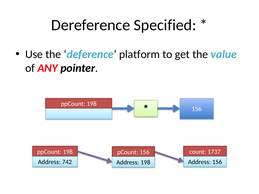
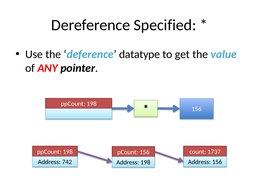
platform: platform -> datatype (140, 54)
